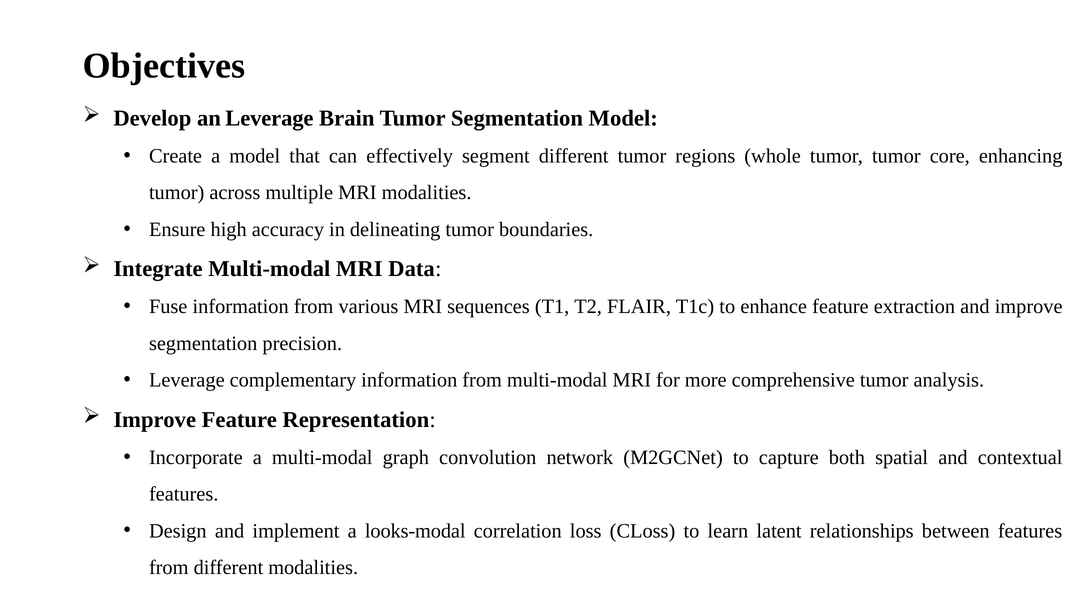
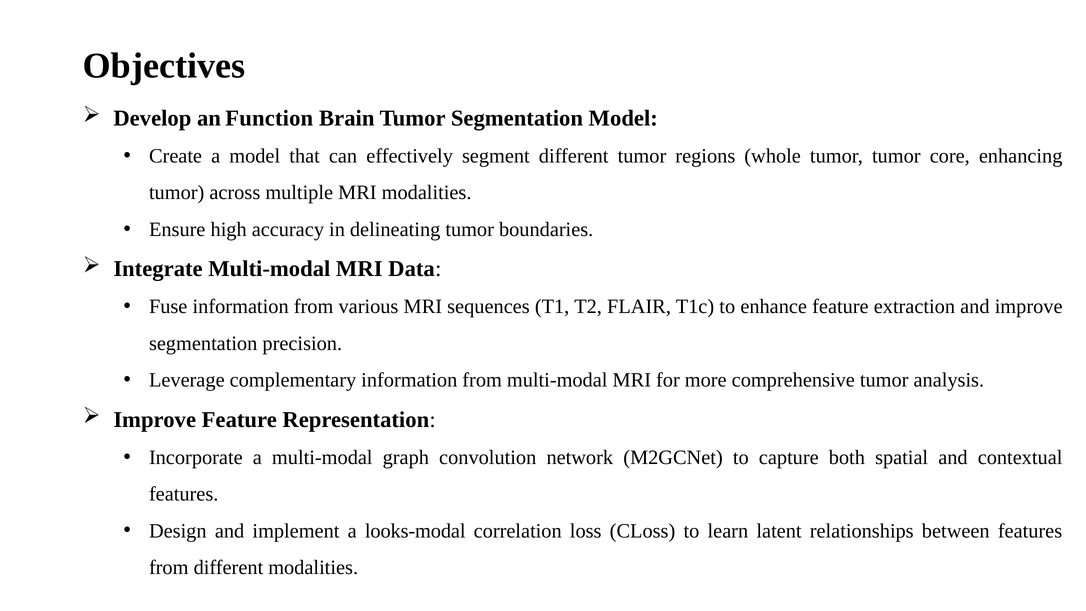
an Leverage: Leverage -> Function (269, 118)
